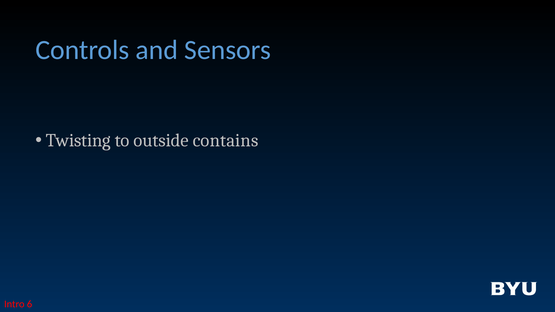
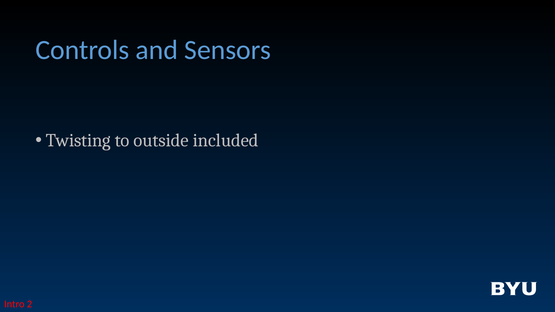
contains: contains -> included (226, 141)
6: 6 -> 2 (29, 304)
